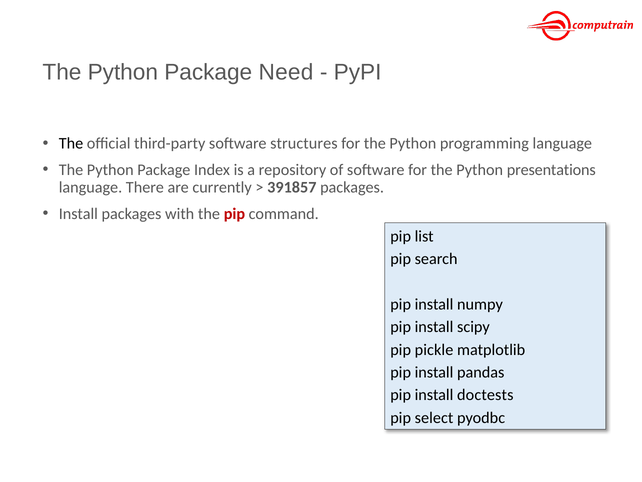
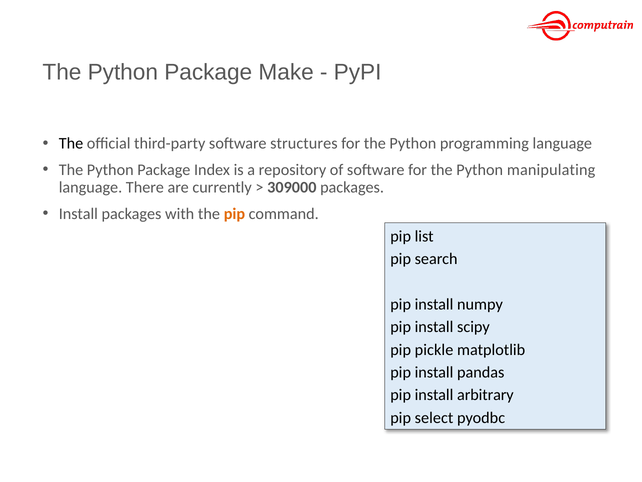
Need: Need -> Make (286, 72)
presentations: presentations -> manipulating (551, 170)
391857: 391857 -> 309000 (292, 187)
pip colour: red -> orange (234, 213)
doctests: doctests -> arbitrary (485, 395)
